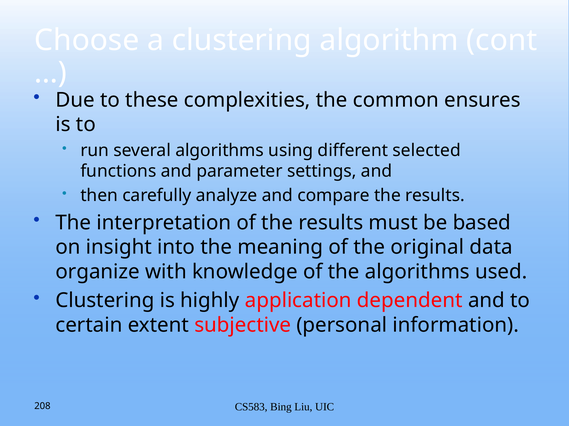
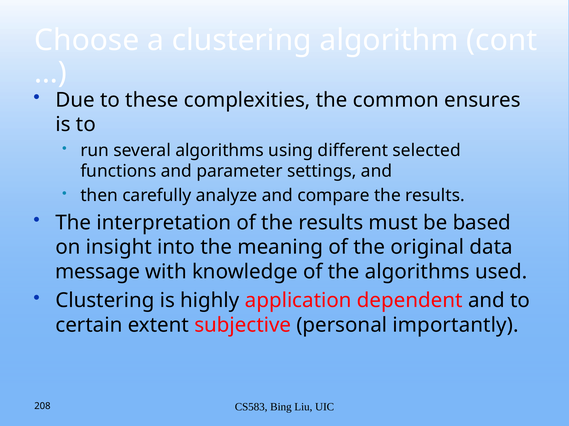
organize: organize -> message (98, 272)
information: information -> importantly (456, 326)
